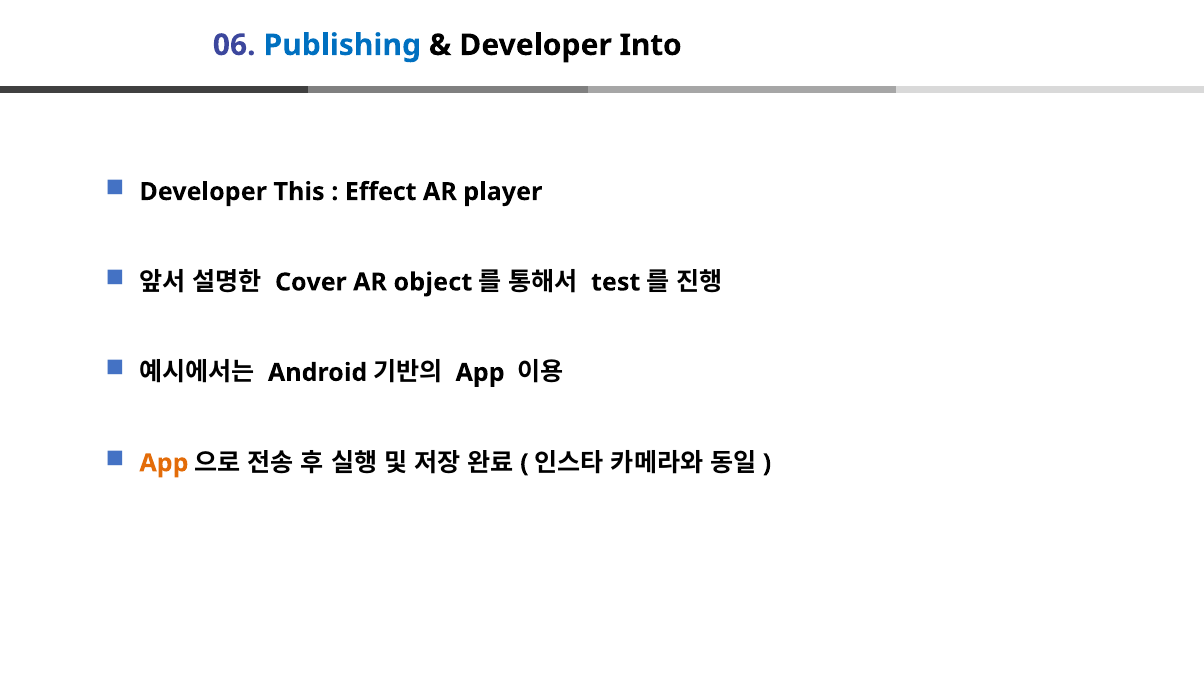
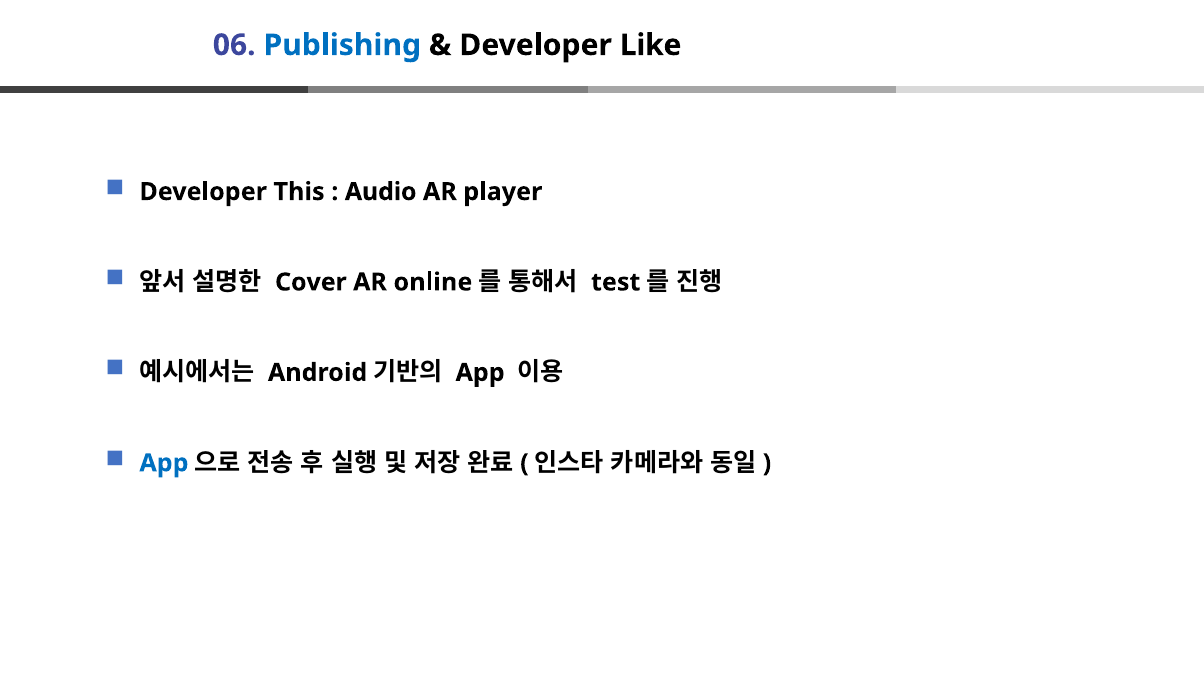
Into: Into -> Like (651, 45)
Effect: Effect -> Audio (381, 192)
object: object -> online (433, 282)
App colour: orange -> blue (164, 463)
